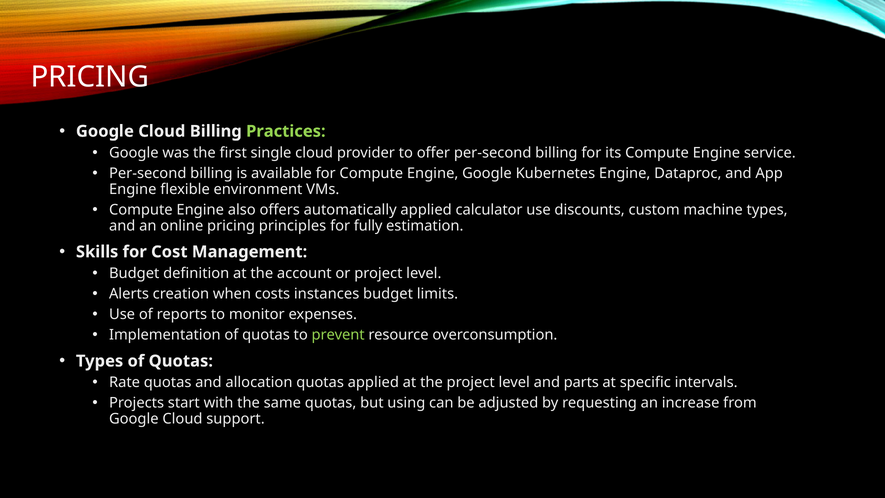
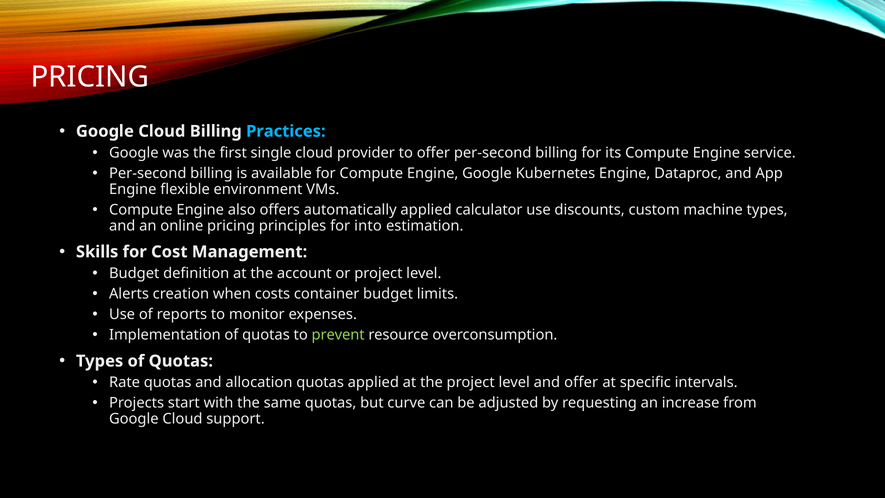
Practices colour: light green -> light blue (286, 131)
fully: fully -> into (368, 226)
instances: instances -> container (327, 294)
and parts: parts -> offer (581, 382)
using: using -> curve (406, 403)
